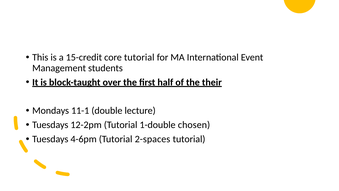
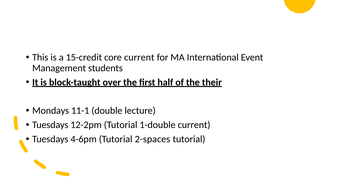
core tutorial: tutorial -> current (139, 57)
1-double chosen: chosen -> current (194, 125)
